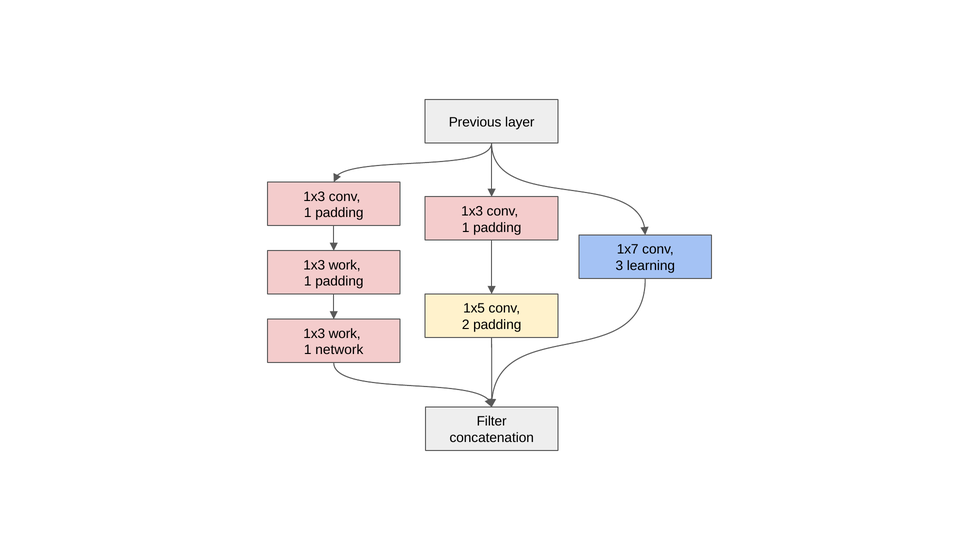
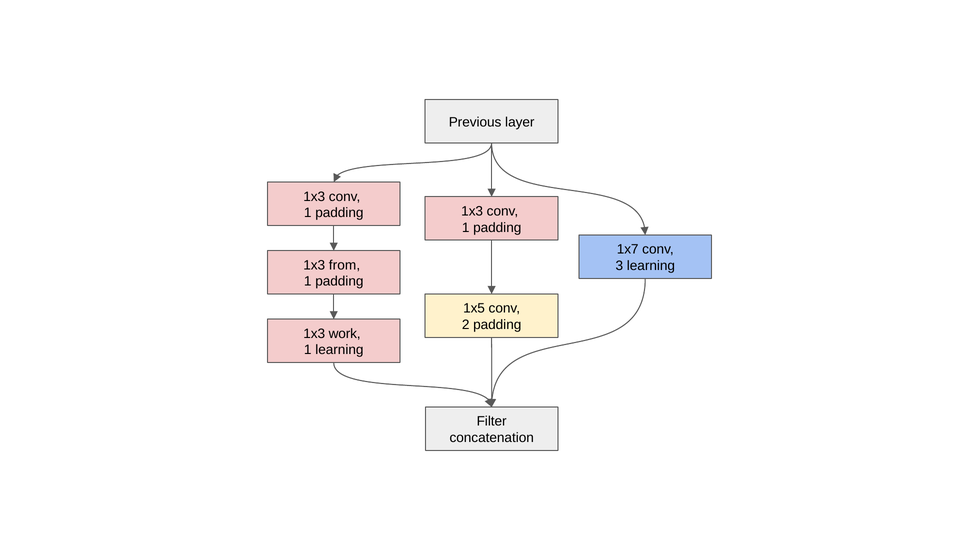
work: work -> from (345, 265)
1 network: network -> learning (339, 350)
